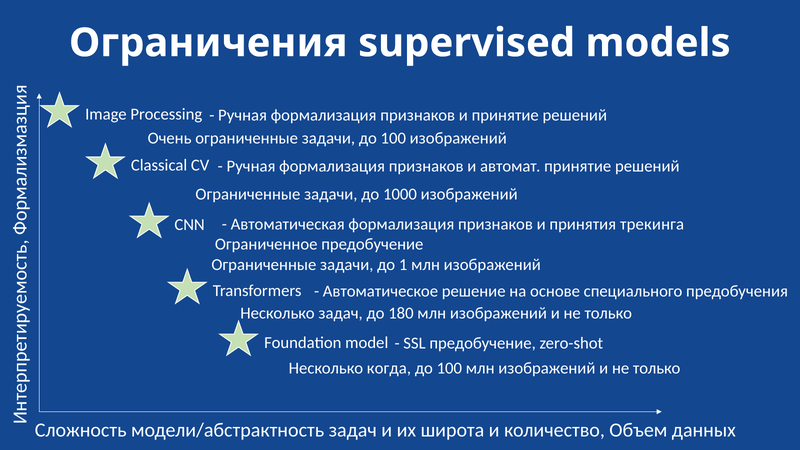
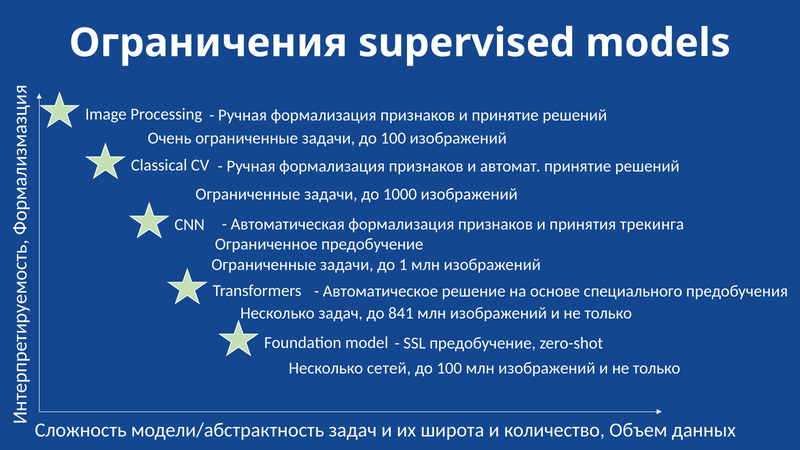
180: 180 -> 841 (401, 313)
когда: когда -> сетей (389, 368)
